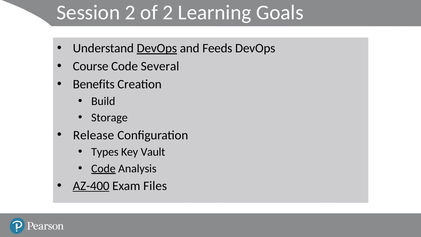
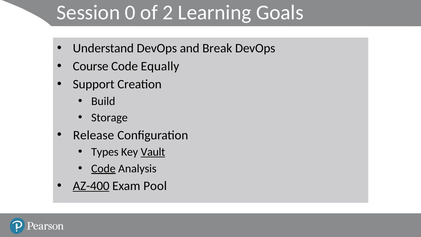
Session 2: 2 -> 0 (130, 13)
DevOps underline: present -> none (157, 48)
Feeds: Feeds -> Break (217, 48)
Several: Several -> Equally (160, 66)
Benefits: Benefits -> Support (94, 84)
Vault underline: none -> present (153, 152)
Files: Files -> Pool (155, 186)
